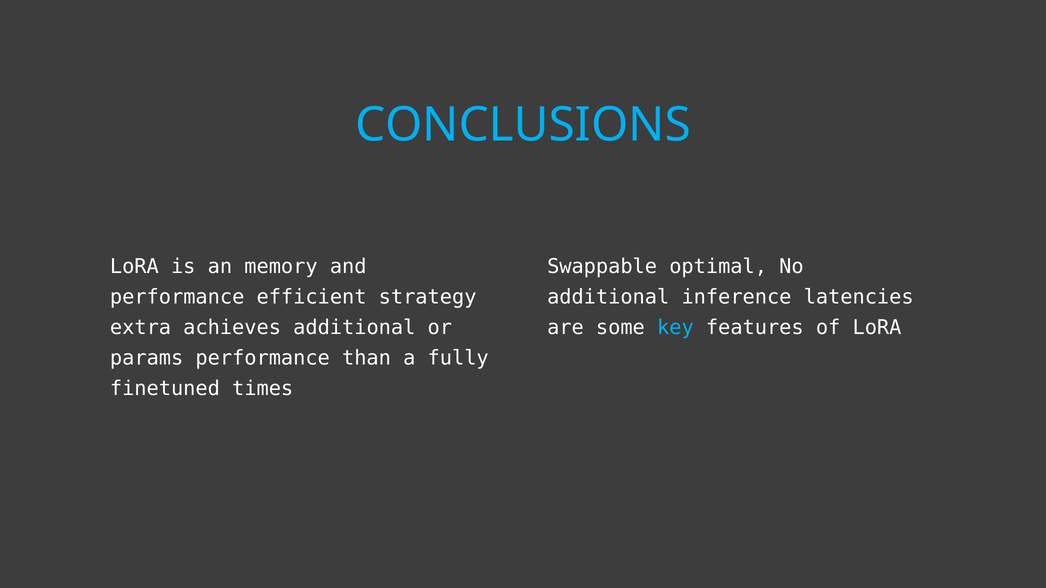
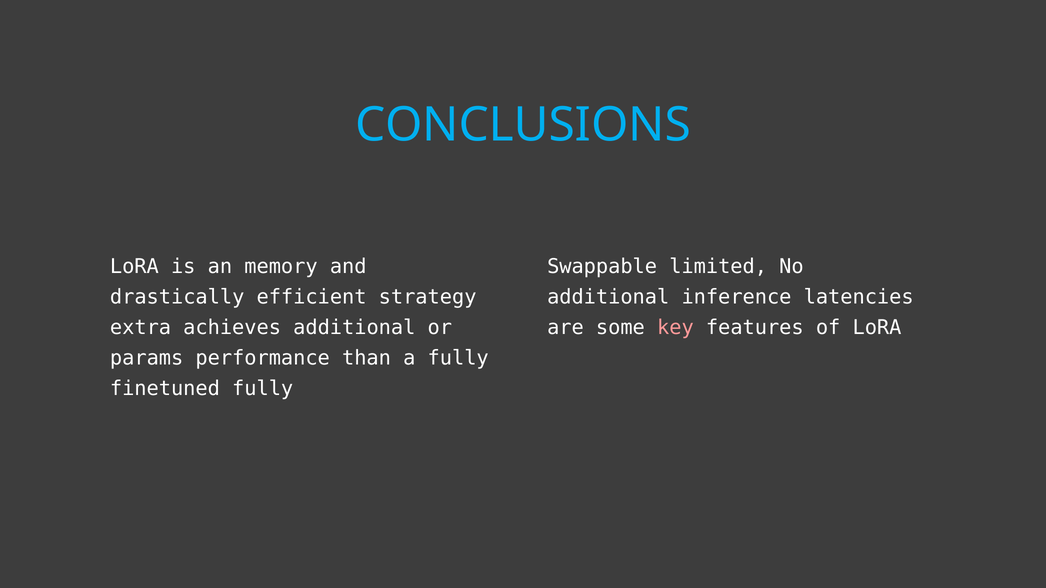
optimal: optimal -> limited (718, 267)
performance: performance -> drastically (177, 297)
key colour: light blue -> pink (675, 328)
finetuned times: times -> fully (263, 389)
